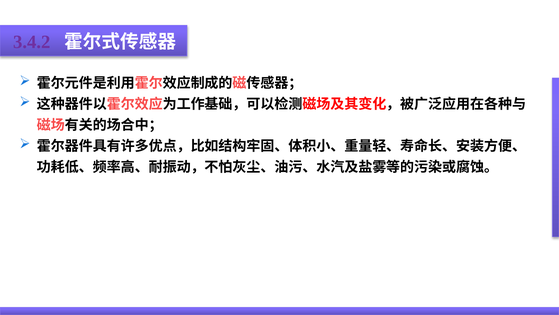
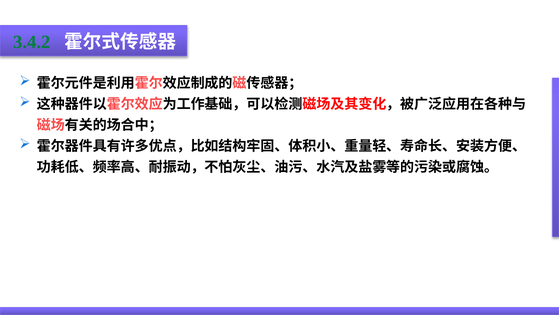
3.4.2 colour: purple -> green (32, 42)
